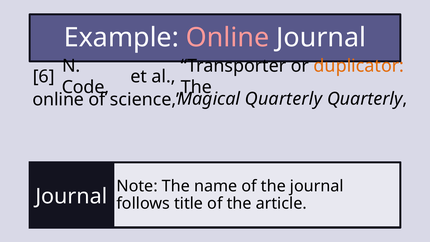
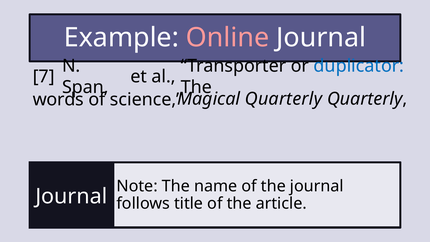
duplicator colour: orange -> blue (359, 66)
6: 6 -> 7 (44, 76)
Code: Code -> Span (85, 87)
online: online -> words (58, 100)
